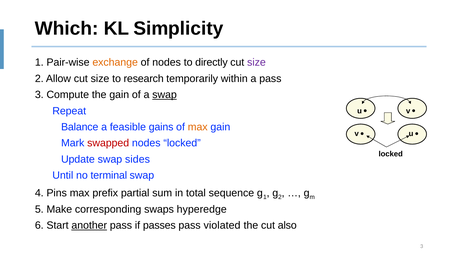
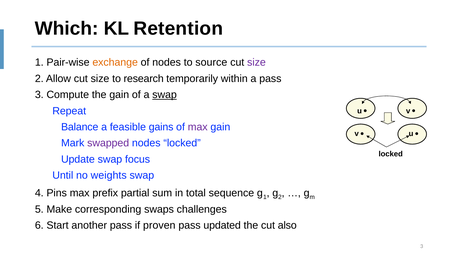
Simplicity: Simplicity -> Retention (178, 29)
directly: directly -> source (211, 62)
max colour: orange -> purple (198, 127)
swapped colour: red -> purple (108, 143)
sides: sides -> focus (138, 159)
terminal: terminal -> weights (109, 175)
hyperedge: hyperedge -> challenges (202, 209)
another underline: present -> none (89, 225)
passes: passes -> proven (159, 225)
violated: violated -> updated (222, 225)
